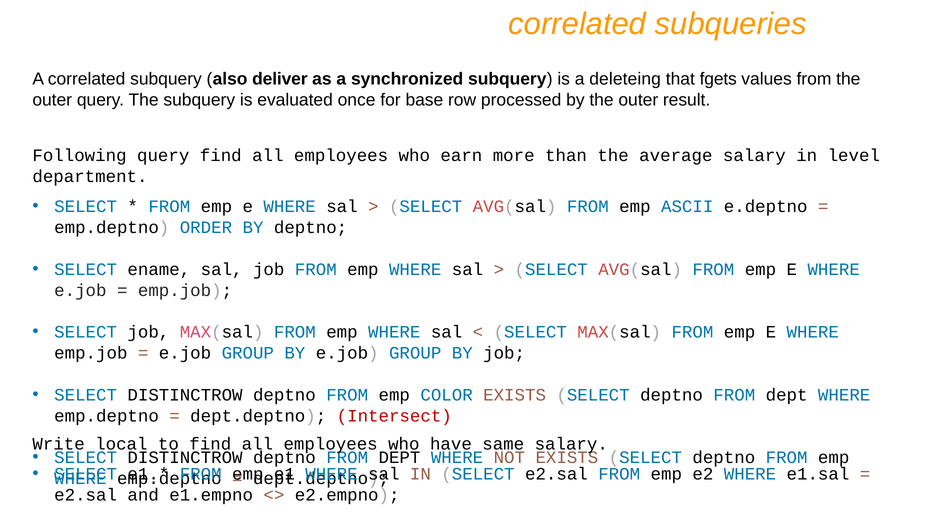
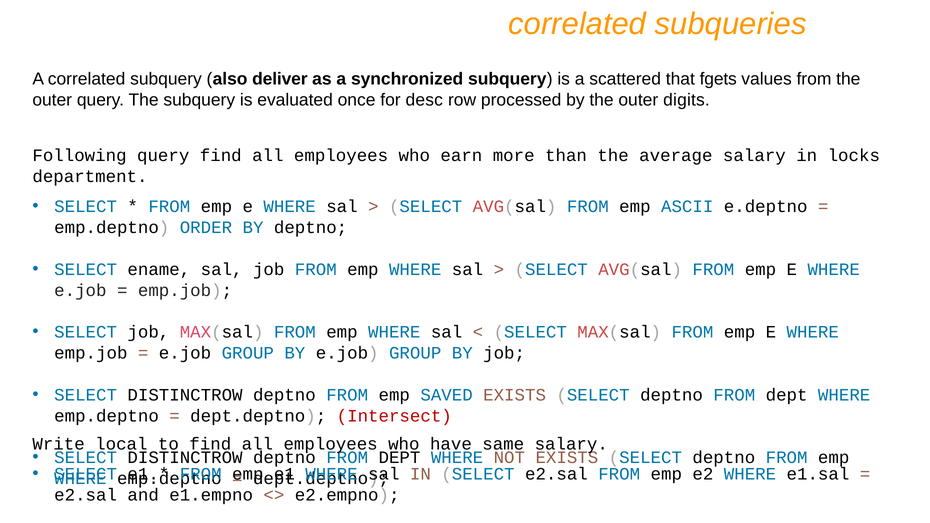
deleteing: deleteing -> scattered (625, 79)
base: base -> desc (424, 100)
result: result -> digits (686, 100)
level: level -> locks (854, 156)
COLOR: COLOR -> SAVED (447, 395)
